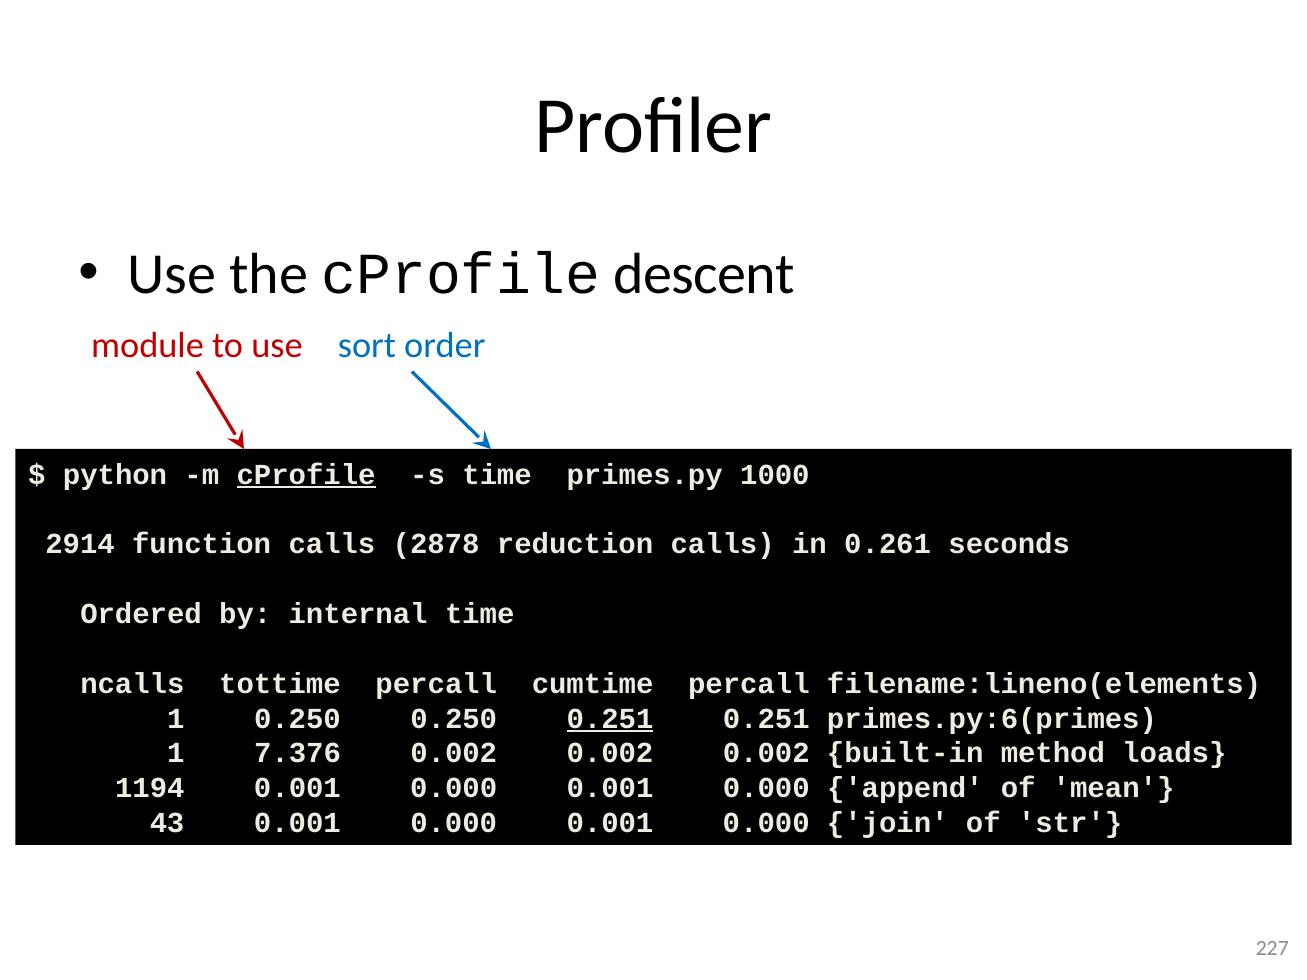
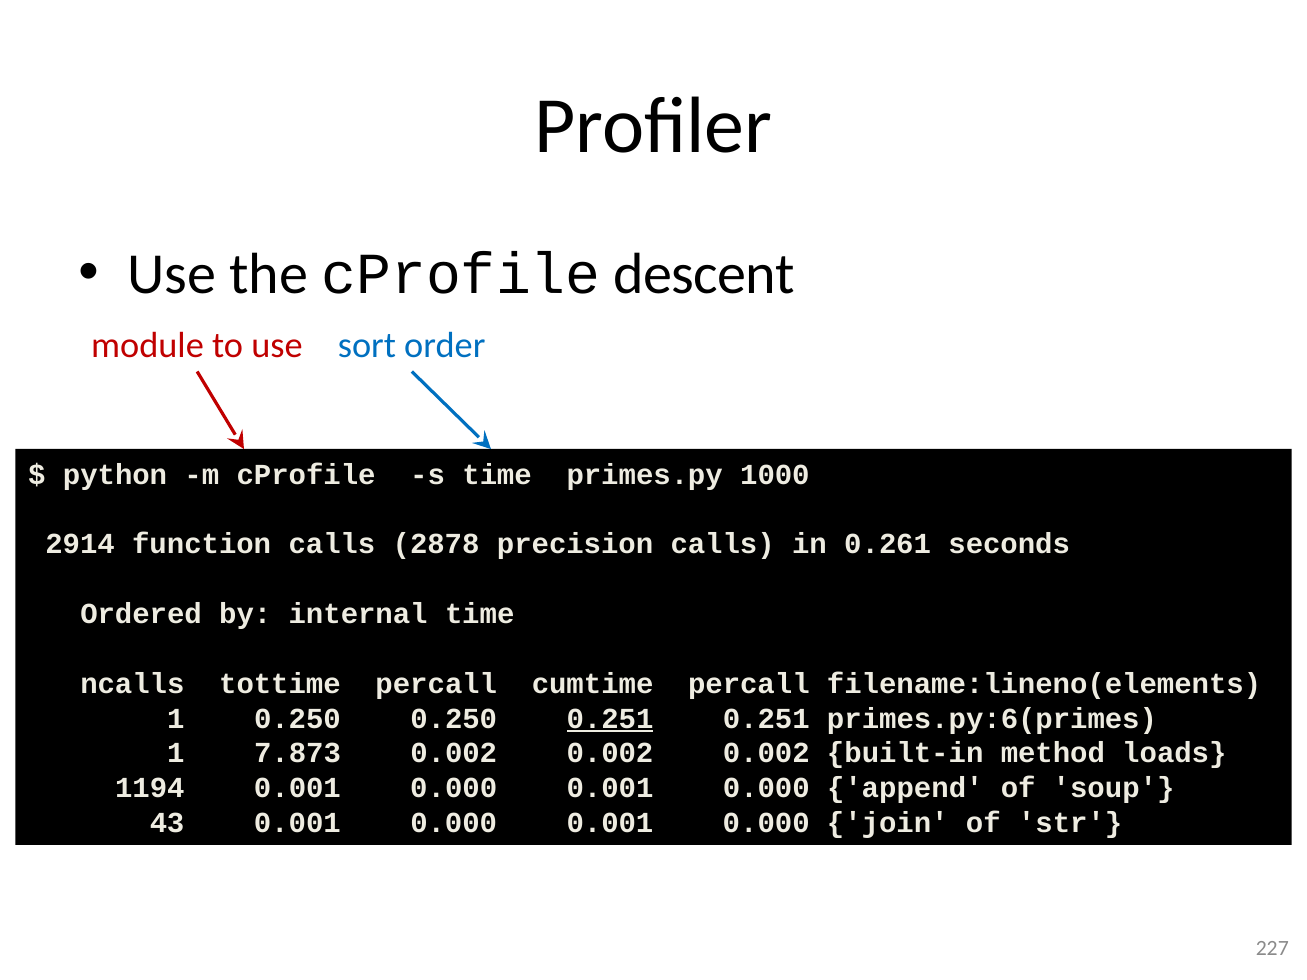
cProfile underline: present -> none (306, 475)
reduction: reduction -> precision (575, 545)
7.376: 7.376 -> 7.873 (297, 754)
mean: mean -> soup (1114, 788)
